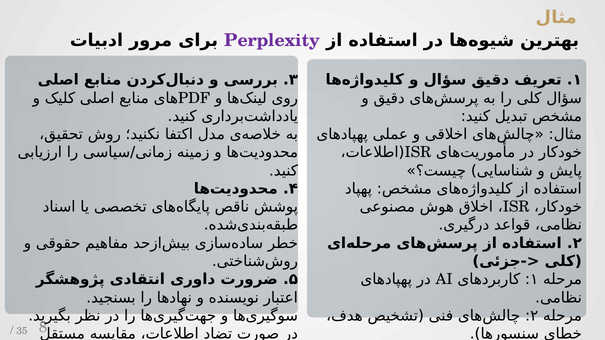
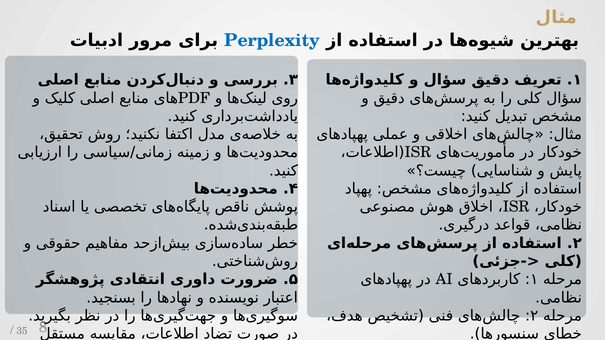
Perplexity colour: purple -> blue (272, 40)
